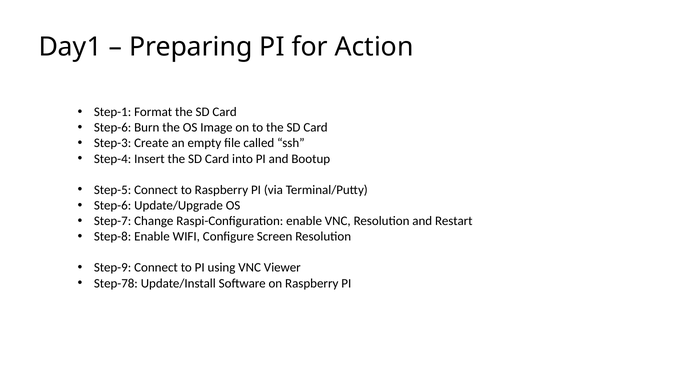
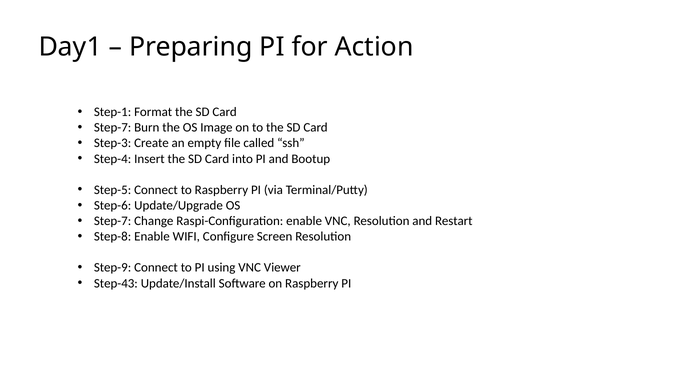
Step-6: Step-6 -> Step-7 (113, 128)
Step-78: Step-78 -> Step-43 (116, 283)
